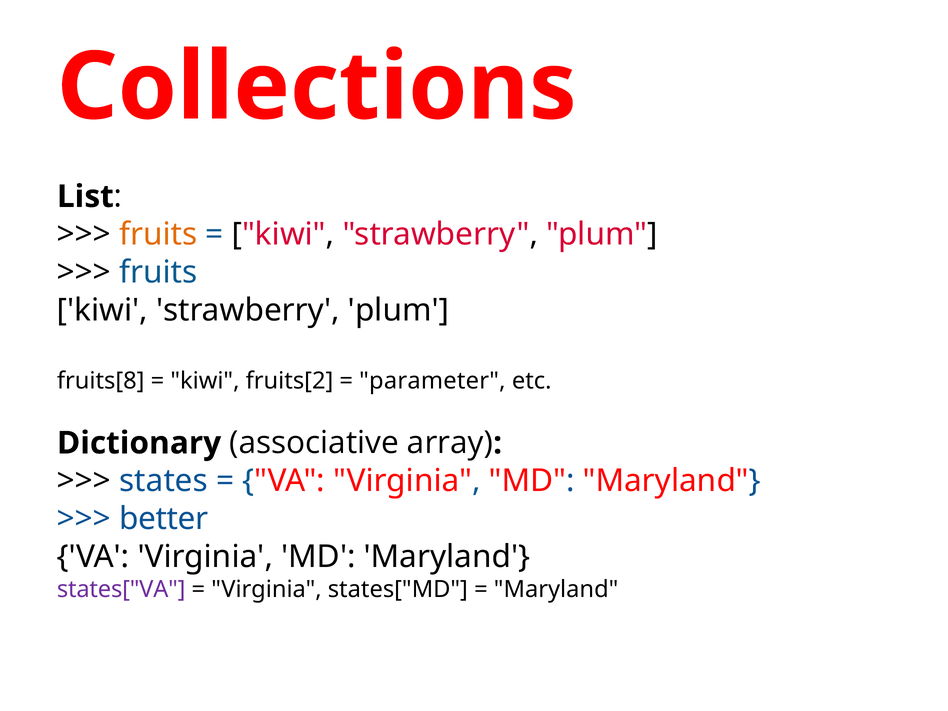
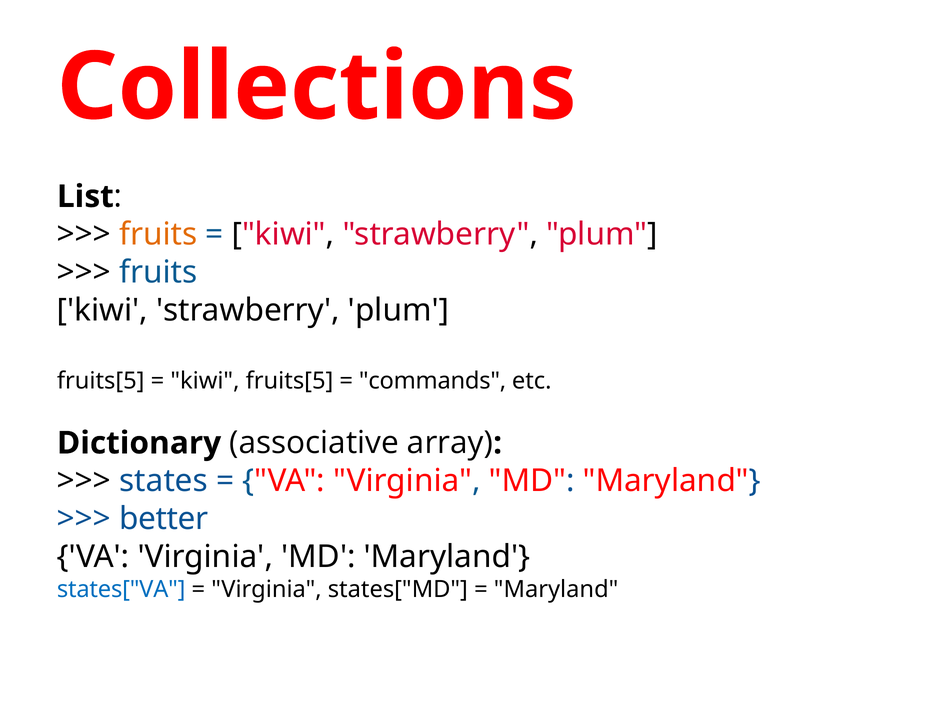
fruits[8: fruits[8 -> fruits[5 (101, 381)
kiwi fruits[2: fruits[2 -> fruits[5 (290, 381)
parameter: parameter -> commands (433, 381)
states["VA colour: purple -> blue (121, 589)
